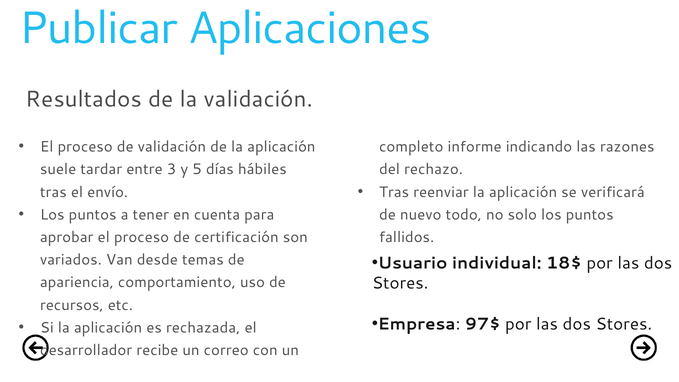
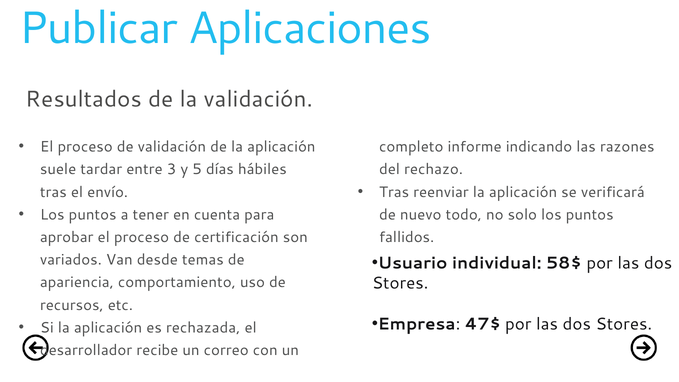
18$: 18$ -> 58$ (564, 263)
97$: 97$ -> 47$ (483, 324)
